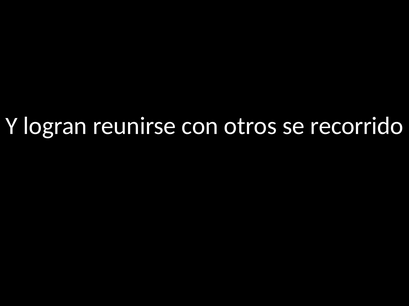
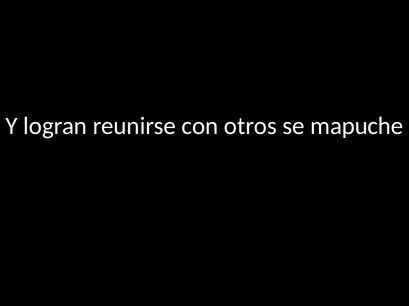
recorrido: recorrido -> mapuche (357, 126)
